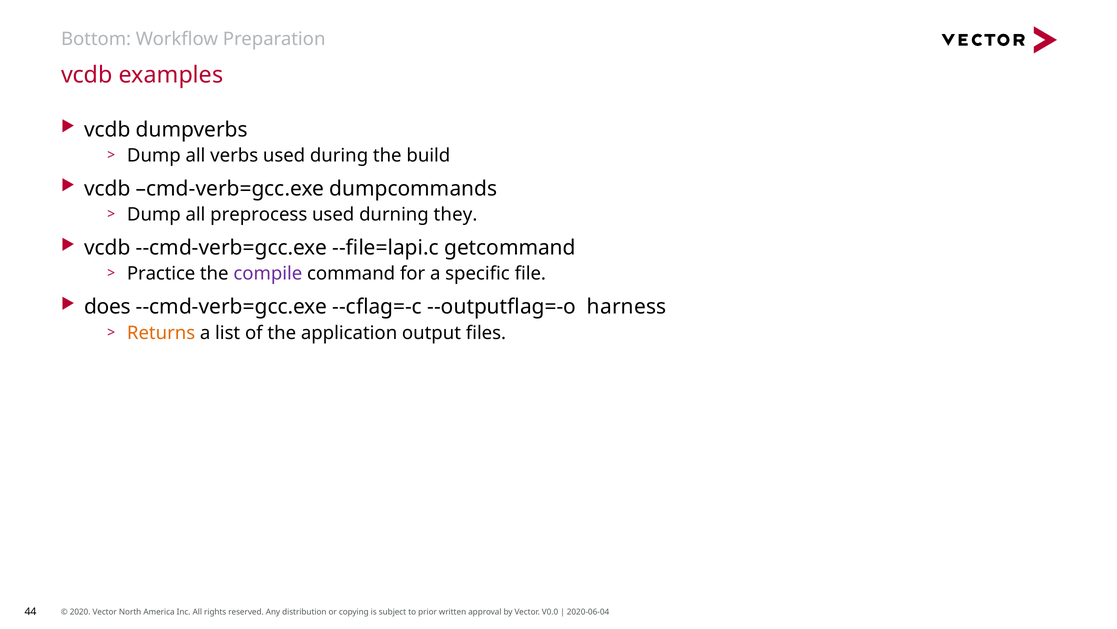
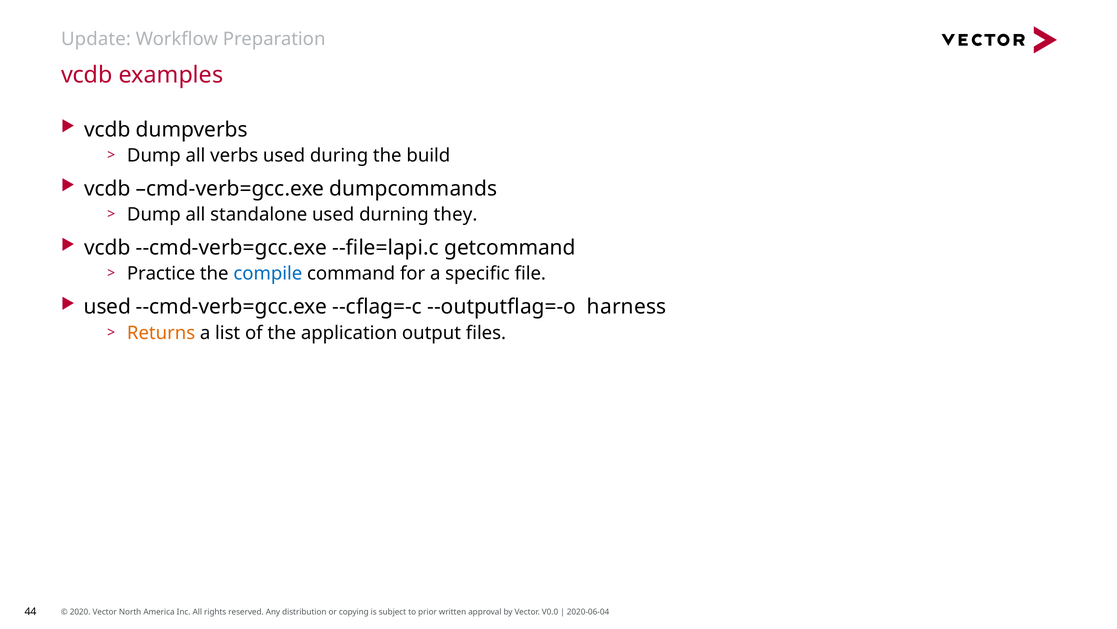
Bottom: Bottom -> Update (96, 39)
preprocess: preprocess -> standalone (259, 214)
compile colour: purple -> blue (268, 273)
does: does -> used (107, 307)
